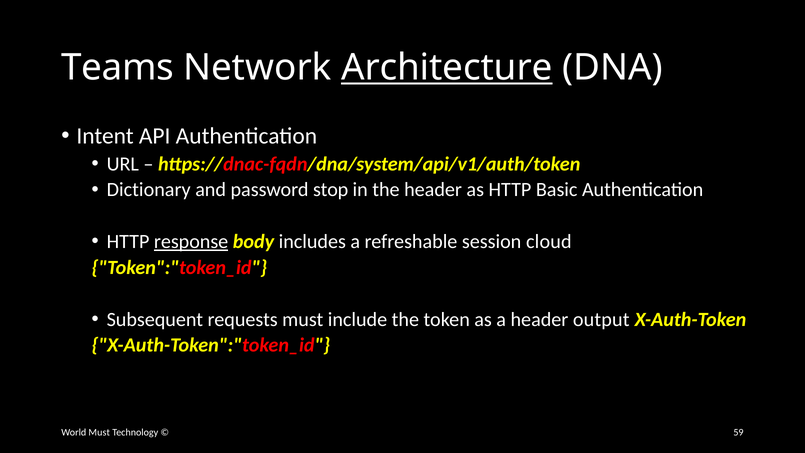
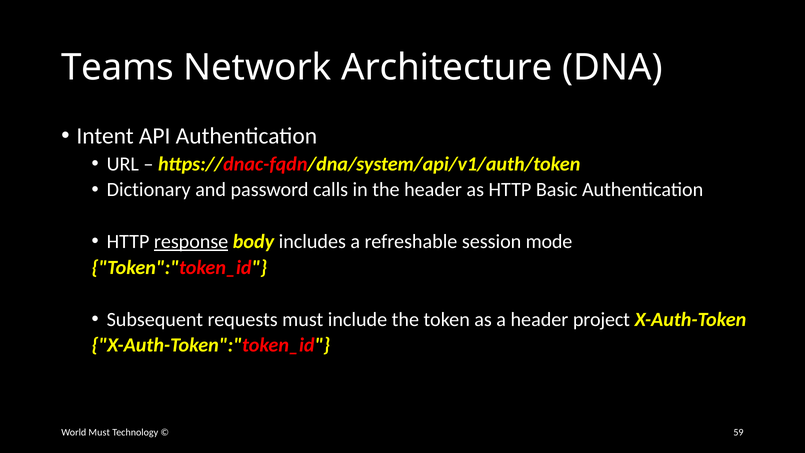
Architecture underline: present -> none (447, 68)
stop: stop -> calls (331, 190)
cloud: cloud -> mode (549, 242)
output: output -> project (601, 319)
